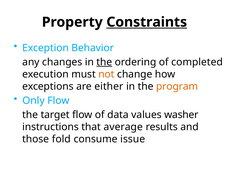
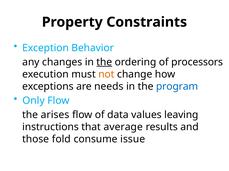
Constraints underline: present -> none (147, 22)
completed: completed -> processors (197, 62)
either: either -> needs (109, 87)
program colour: orange -> blue (177, 87)
target: target -> arises (55, 115)
washer: washer -> leaving (181, 115)
